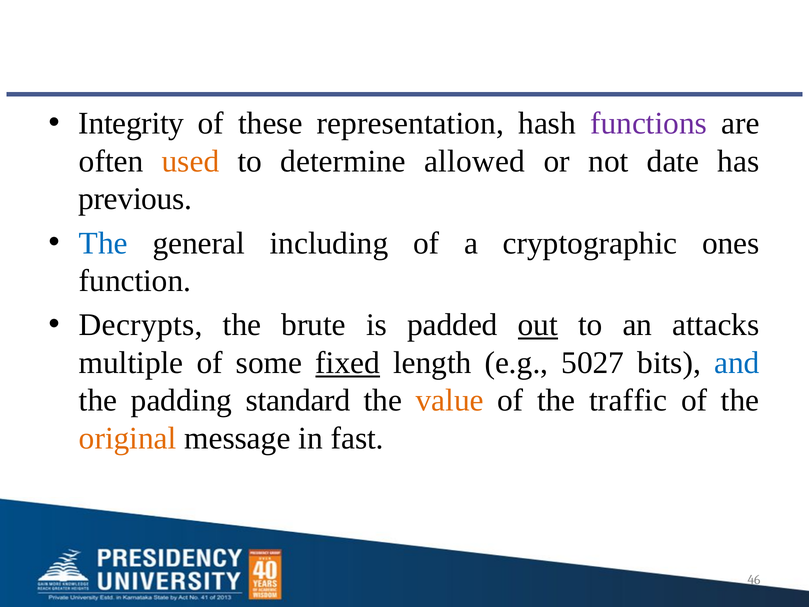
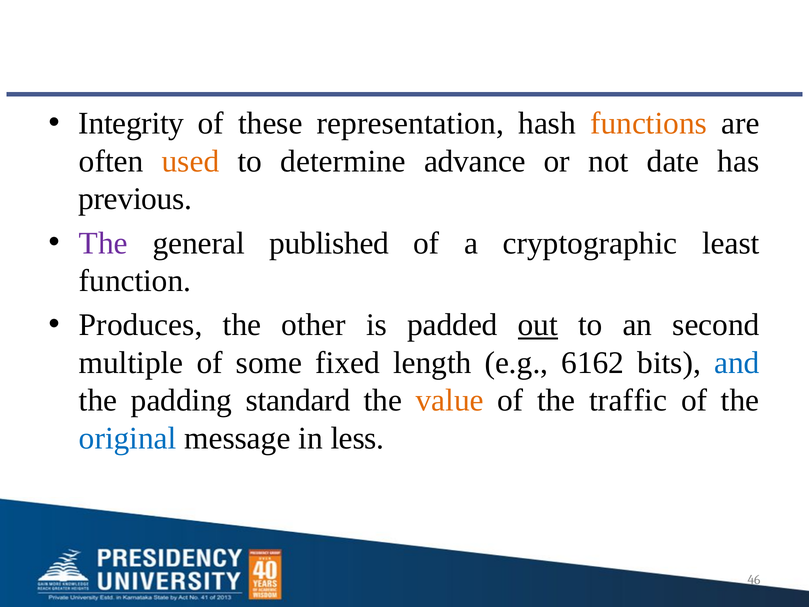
functions colour: purple -> orange (649, 123)
allowed: allowed -> advance (475, 161)
The colour: blue -> purple (103, 243)
including: including -> published (329, 243)
ones: ones -> least (731, 243)
Decrypts: Decrypts -> Produces (141, 325)
brute: brute -> other (314, 325)
attacks: attacks -> second (716, 325)
fixed underline: present -> none (348, 363)
5027: 5027 -> 6162 (593, 363)
original colour: orange -> blue (128, 438)
fast: fast -> less (357, 438)
